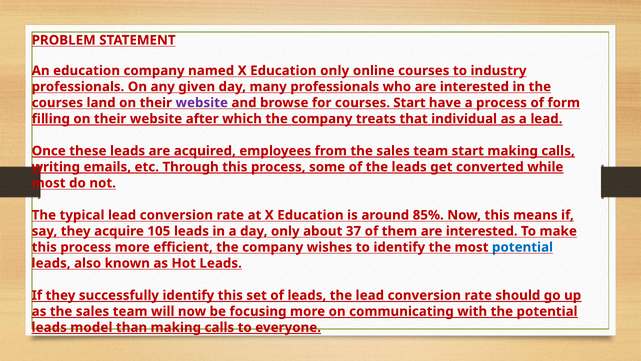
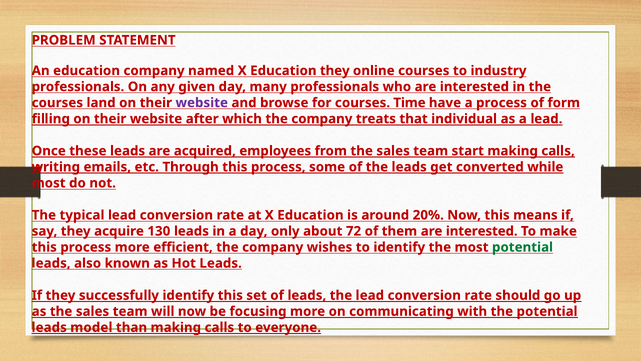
Education only: only -> they (335, 71)
courses Start: Start -> Time (409, 103)
85%: 85% -> 20% (428, 215)
105: 105 -> 130 (159, 231)
37: 37 -> 72 (354, 231)
potential colour: blue -> green (523, 247)
